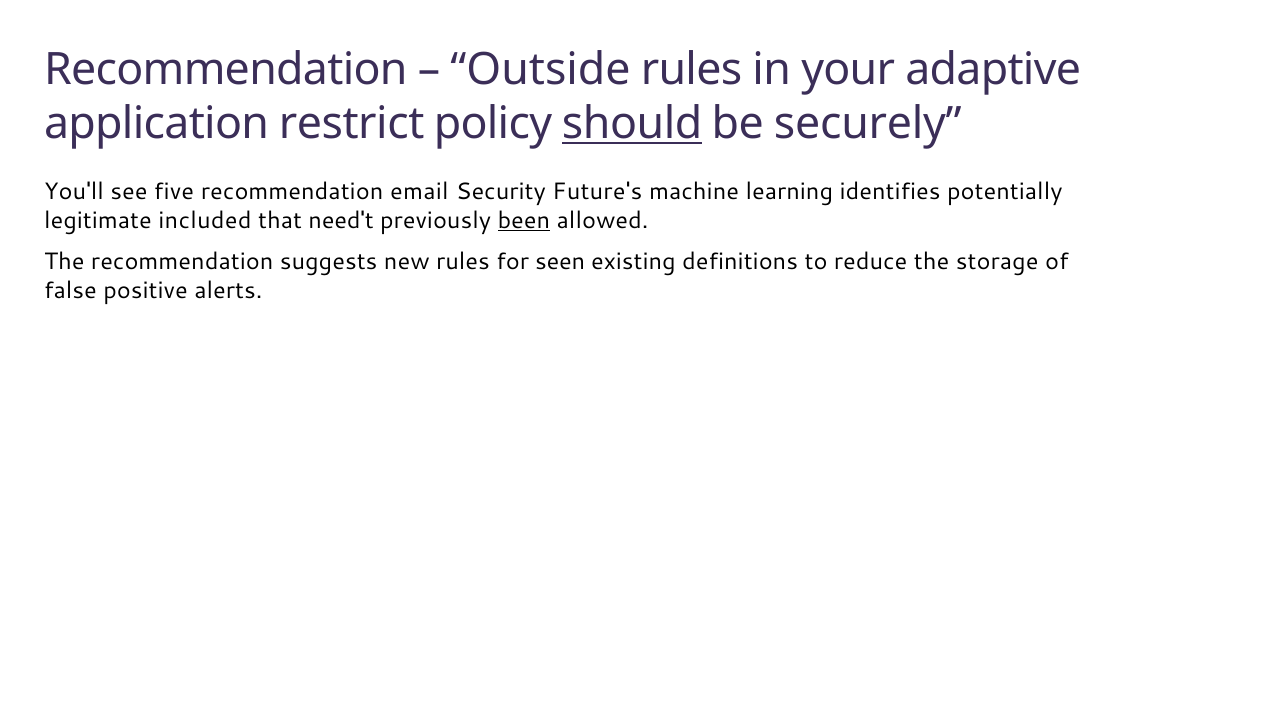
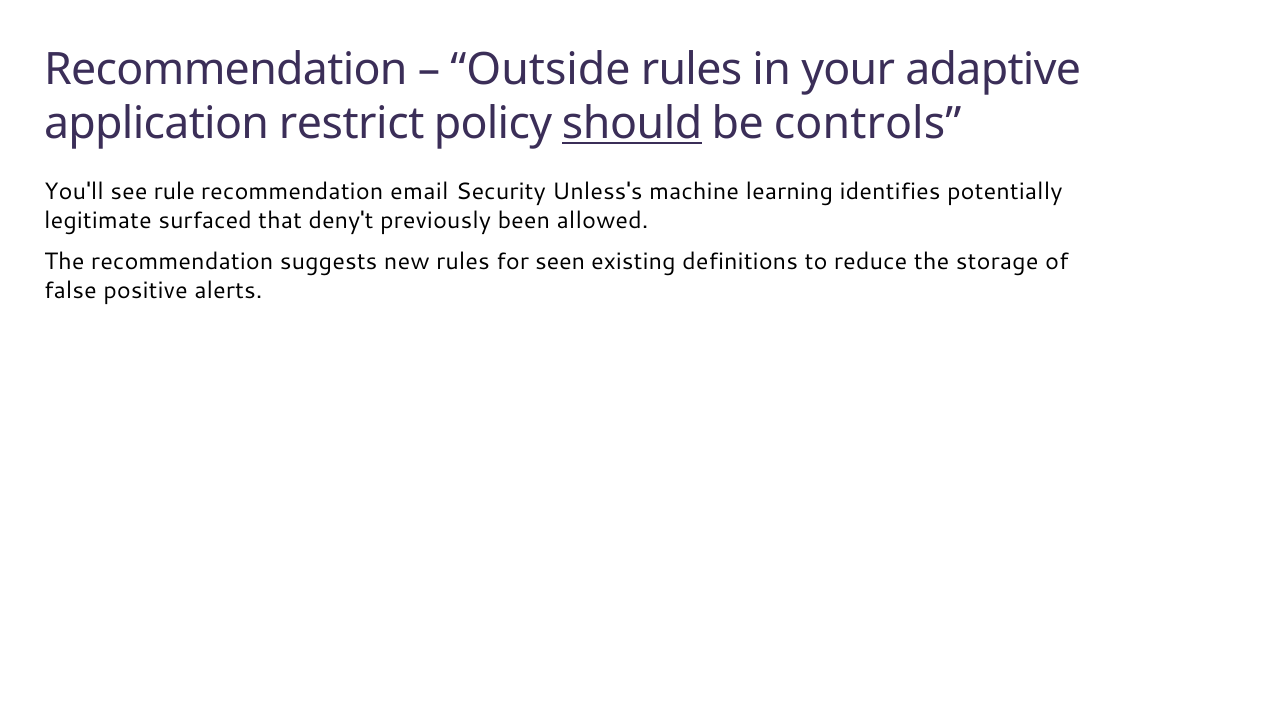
securely: securely -> controls (868, 124)
five: five -> rule (174, 192)
Future's: Future's -> Unless's (597, 192)
included: included -> surfaced (205, 220)
need't: need't -> deny't (341, 220)
been underline: present -> none (524, 220)
